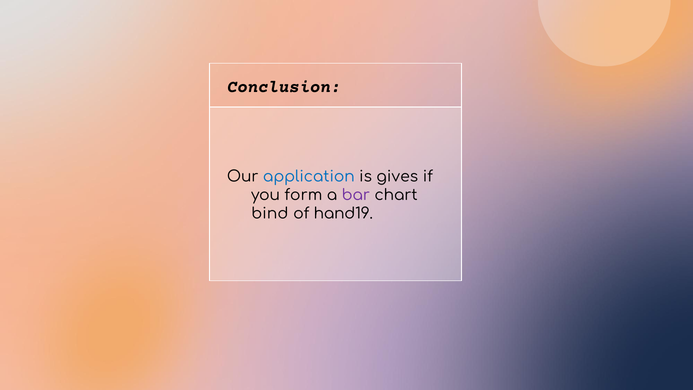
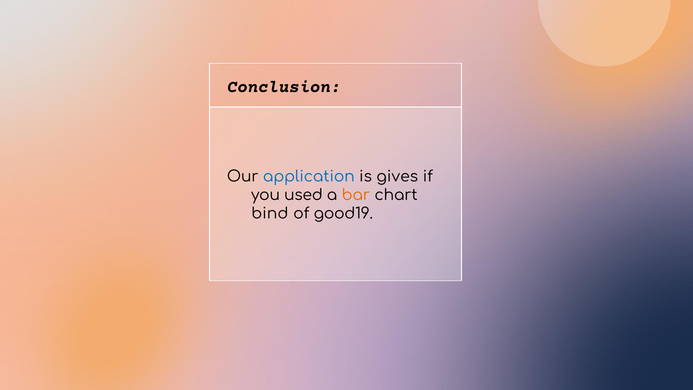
form: form -> used (303, 195)
bar colour: purple -> orange (356, 195)
hand19: hand19 -> good19 (343, 213)
